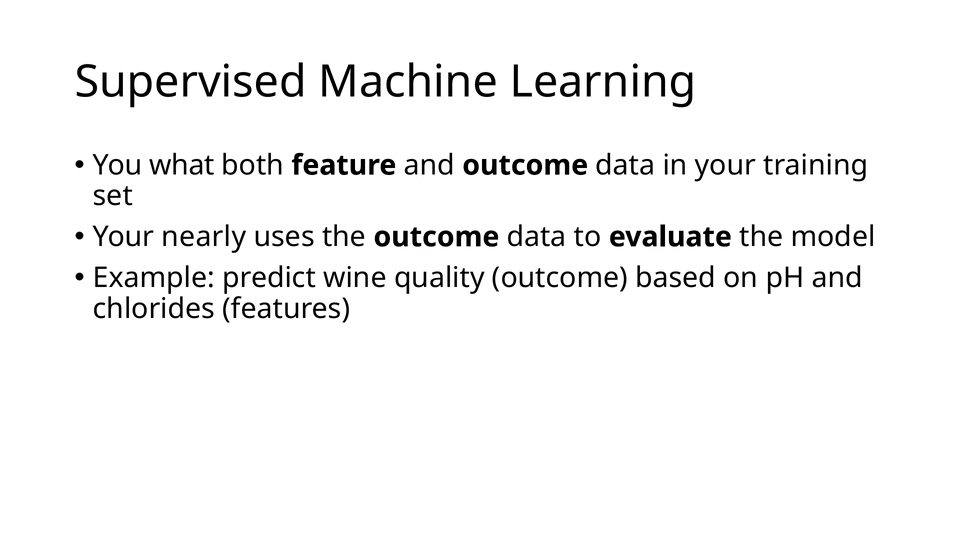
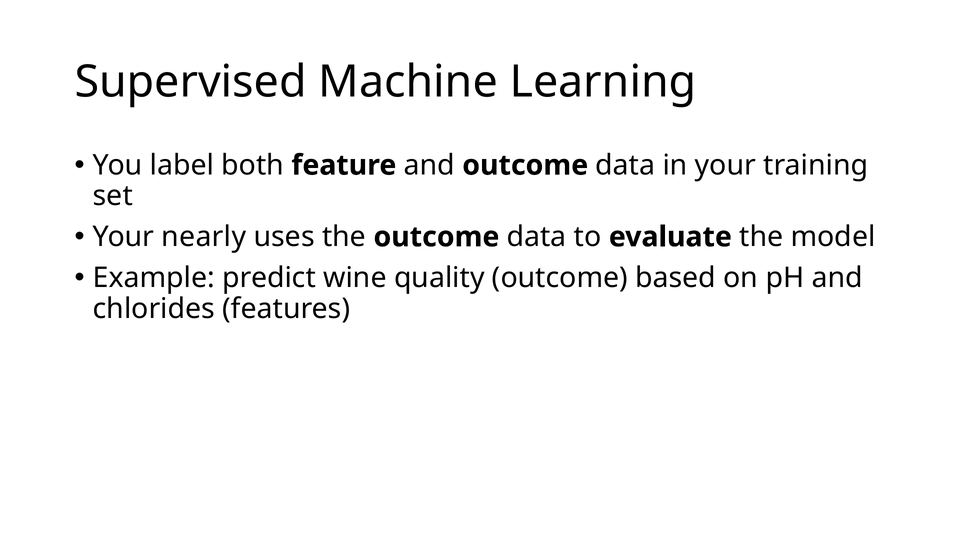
what: what -> label (182, 165)
